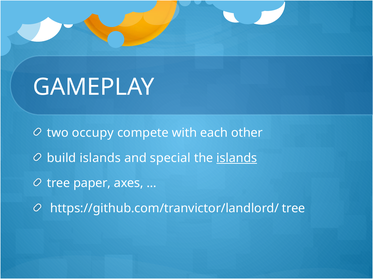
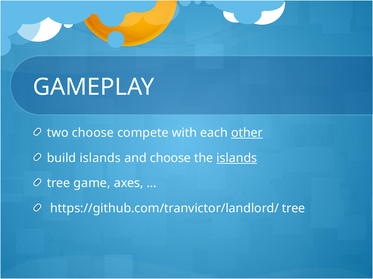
two occupy: occupy -> choose (93, 133)
other underline: none -> present (247, 133)
and special: special -> choose (170, 158)
paper: paper -> game (92, 184)
